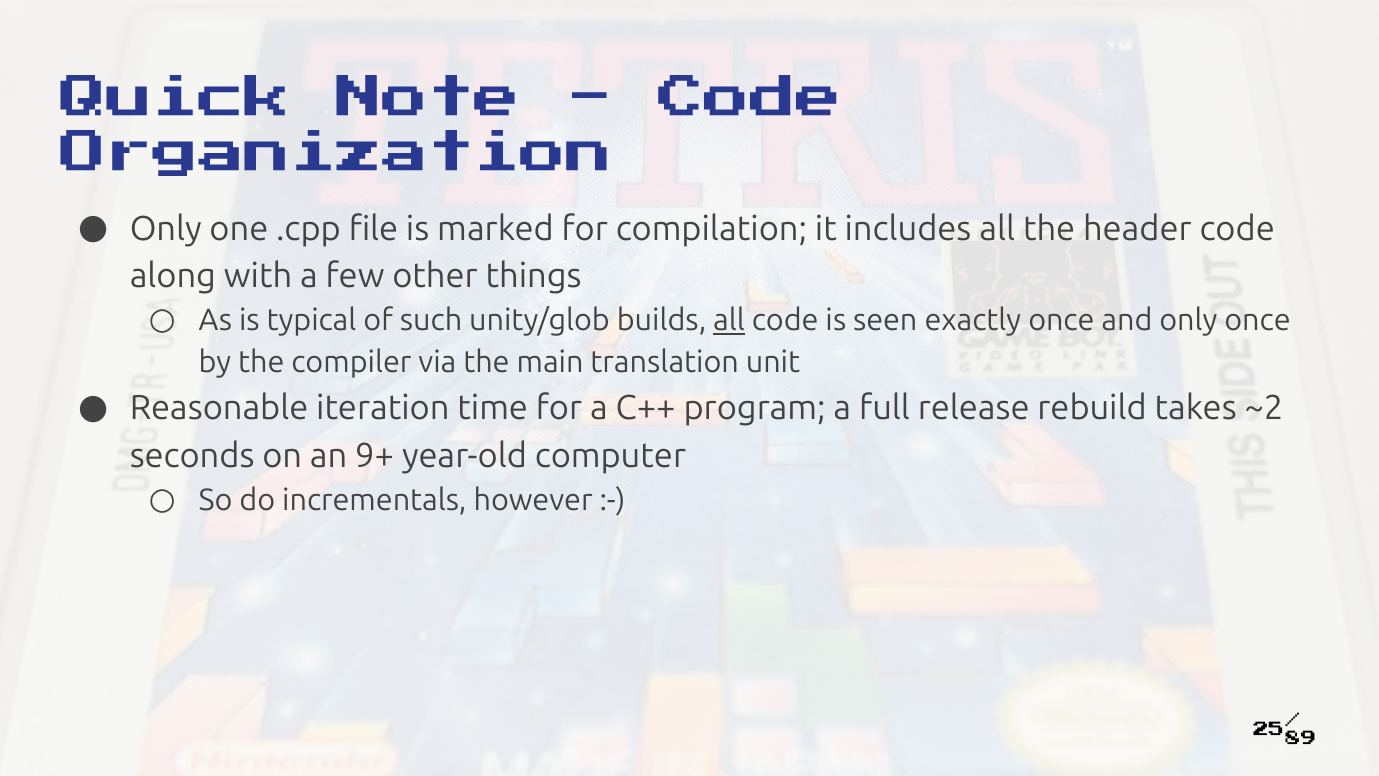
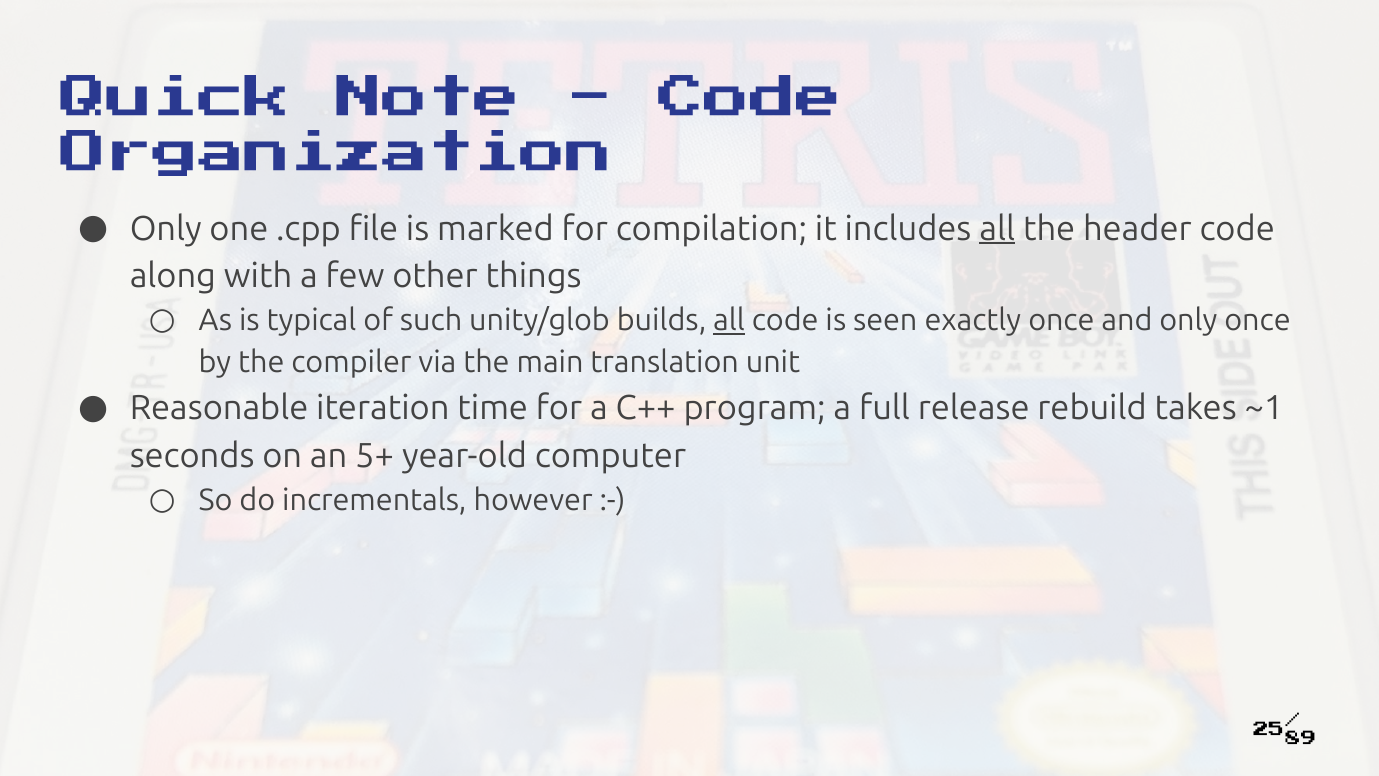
all underline: none -> present (997, 229)
~2: ~2 -> ~1 (1264, 408)
9+: 9+ -> 5+ (375, 456)
